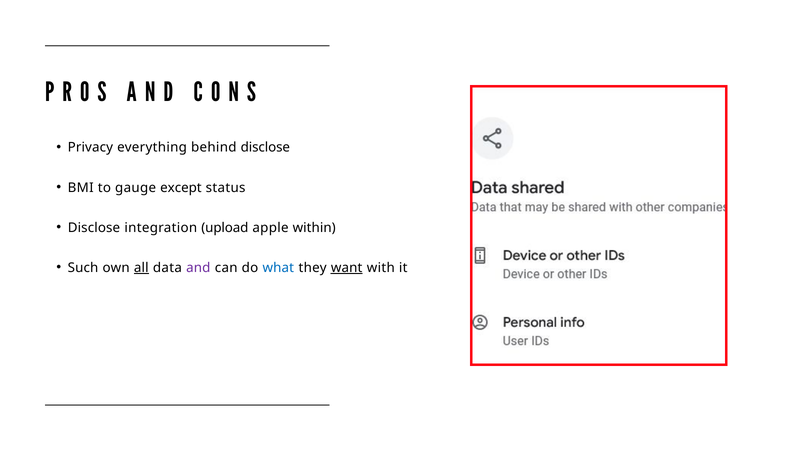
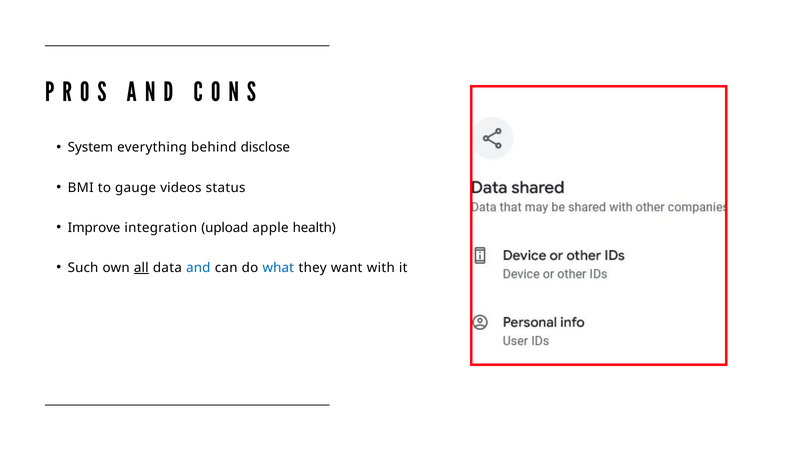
Privacy: Privacy -> System (90, 147)
except: except -> videos (181, 187)
Disclose: Disclose -> Improve (94, 227)
within: within -> health (314, 227)
and colour: purple -> blue (198, 268)
want underline: present -> none (347, 268)
